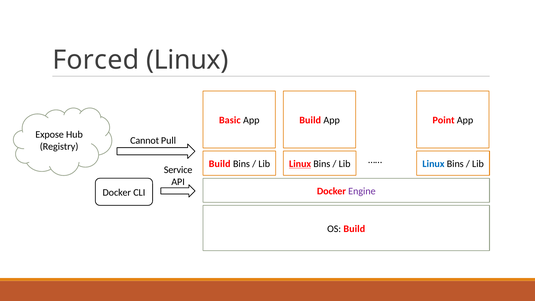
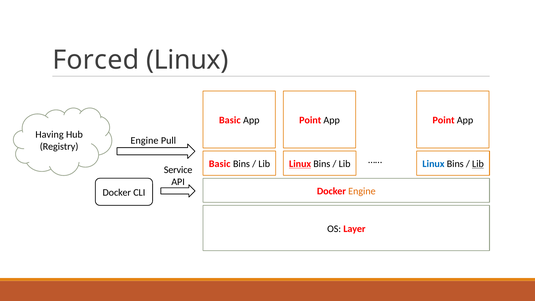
Build: Build -> Point (310, 120)
Expose: Expose -> Having (49, 135)
Cannot: Cannot -> Engine (145, 140)
Build: Build -> Basic (220, 164)
Lib underline: none -> present (478, 164)
Engine colour: purple -> orange (362, 191)
OS Build: Build -> Layer (354, 229)
